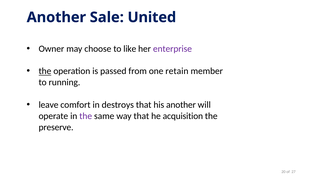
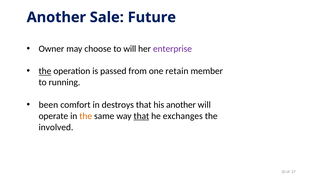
United: United -> Future (152, 17)
to like: like -> will (130, 49)
leave: leave -> been (48, 105)
the colour: purple -> orange (86, 116)
that underline: none -> present (141, 116)
acquisition: acquisition -> exchanges (183, 116)
preserve: preserve -> involved (56, 127)
